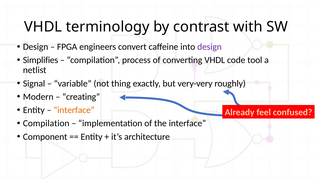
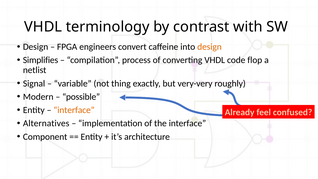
design colour: purple -> orange (209, 47)
tool: tool -> flop (255, 60)
creating: creating -> possible (81, 97)
Compilation: Compilation -> Alternatives (46, 123)
